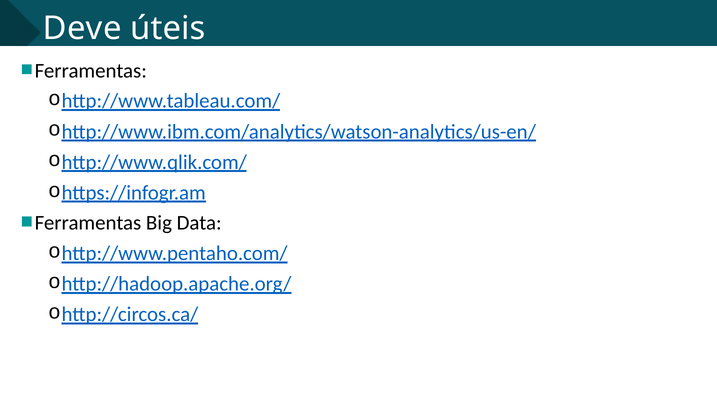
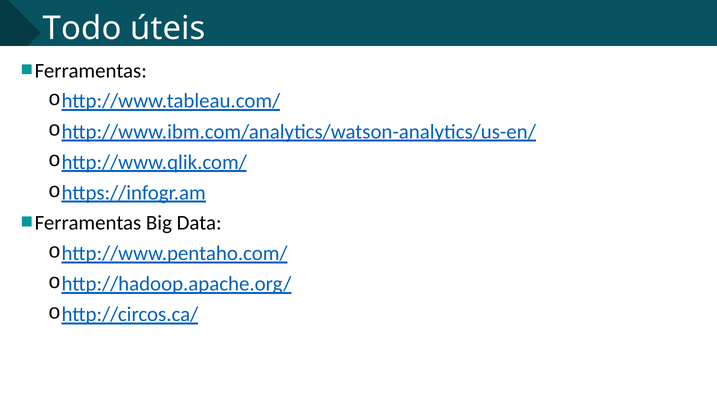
Deve: Deve -> Todo (82, 28)
